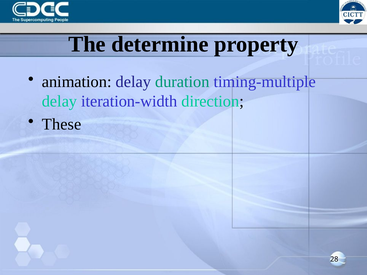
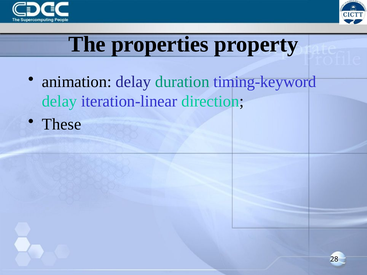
determine: determine -> properties (160, 44)
timing-multiple: timing-multiple -> timing-keyword (265, 82)
iteration-width: iteration-width -> iteration-linear (129, 101)
